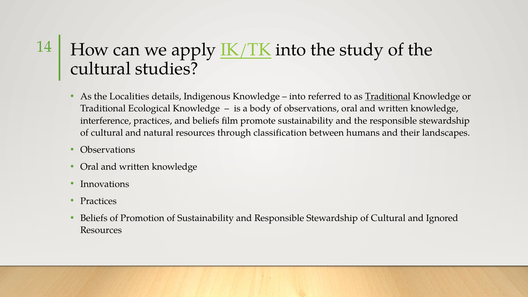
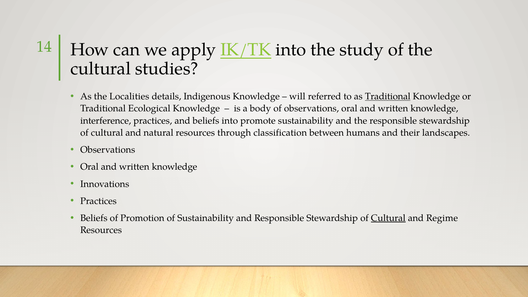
into: into -> will (297, 96)
beliefs film: film -> into (230, 121)
Cultural underline: none -> present (388, 218)
Ignored: Ignored -> Regime (442, 218)
